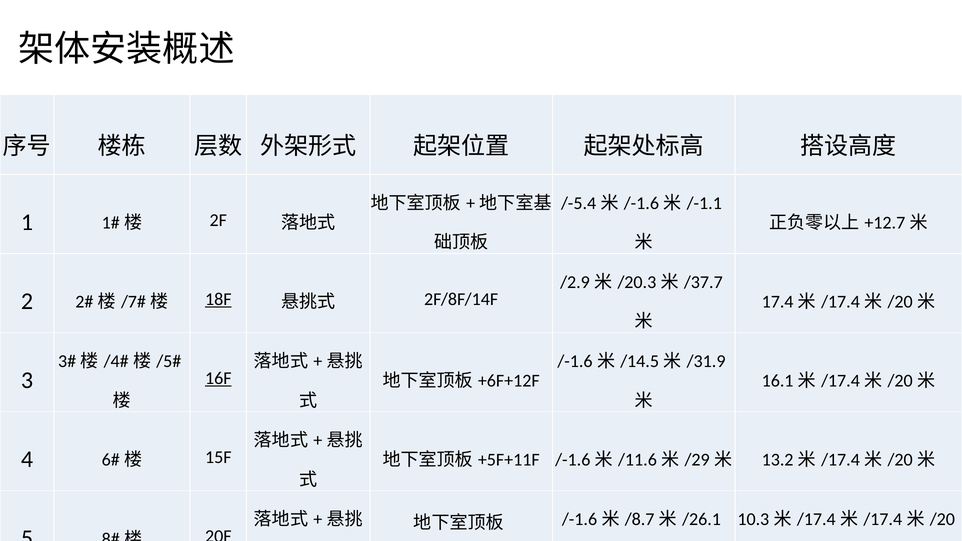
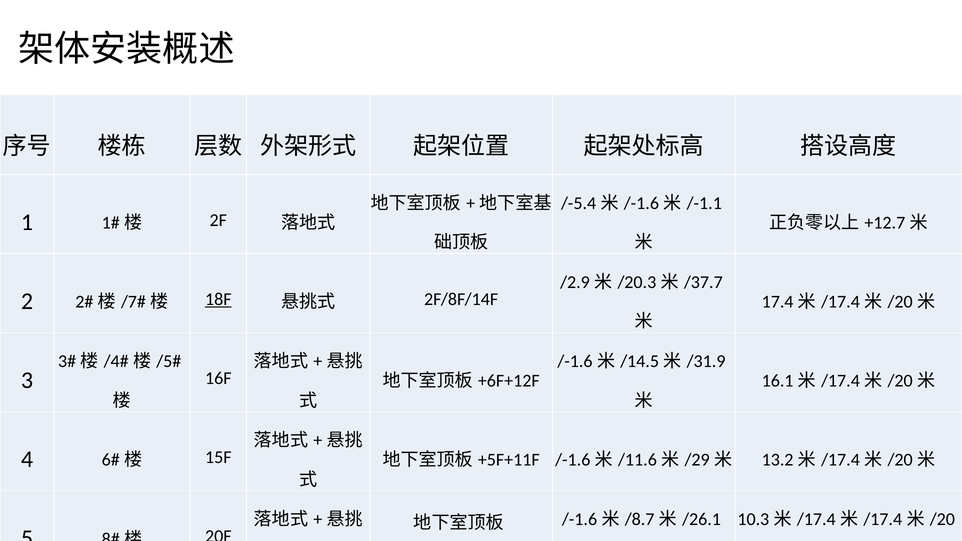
16F underline: present -> none (218, 378)
